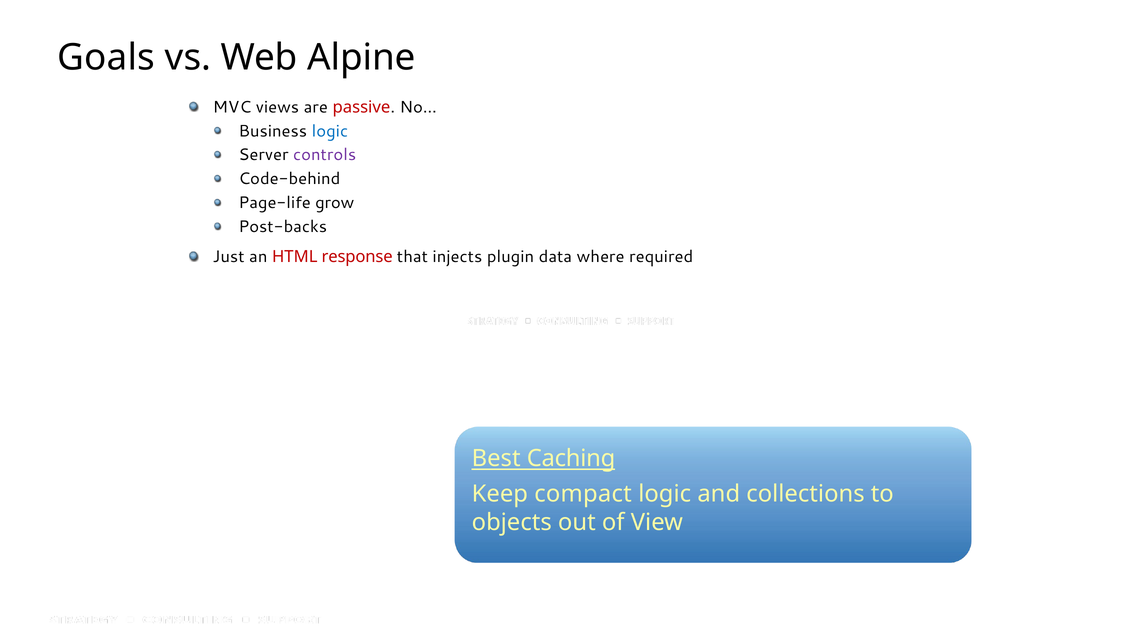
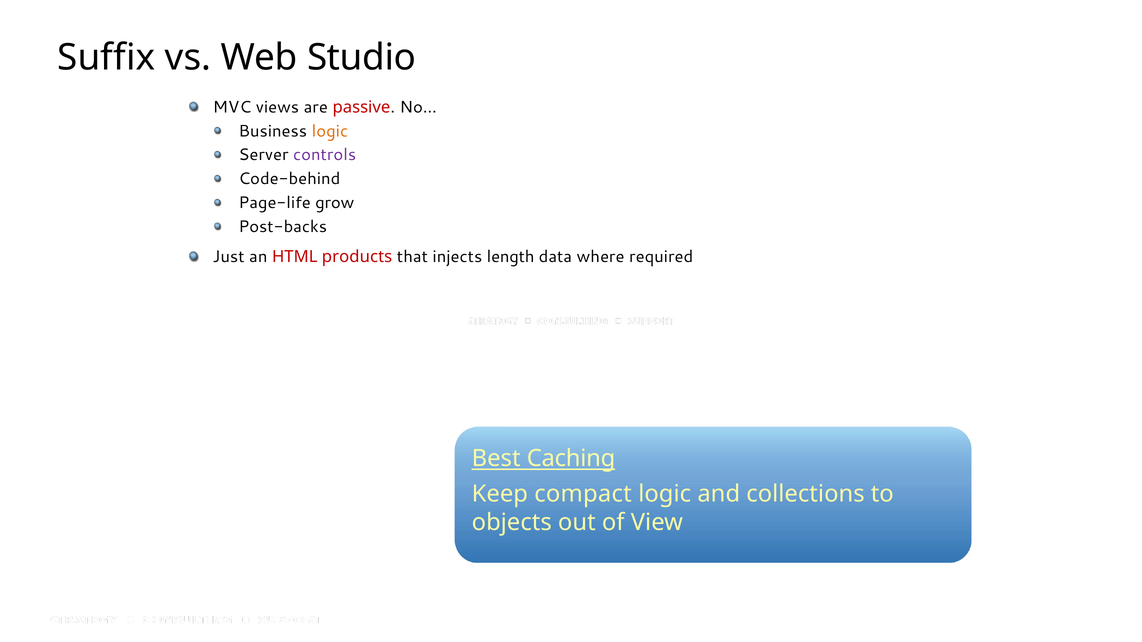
Goals: Goals -> Suffix (106, 58)
Alpine: Alpine -> Studio (362, 58)
logic colour: blue -> orange (330, 131)
response: response -> products (357, 257)
plugin: plugin -> length (511, 257)
